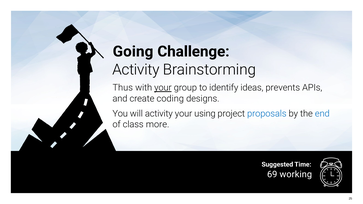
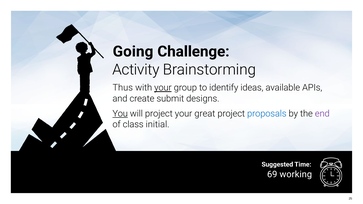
prevents: prevents -> available (283, 88)
coding: coding -> submit (170, 99)
You underline: none -> present (120, 114)
will activity: activity -> project (159, 114)
using: using -> great (205, 114)
end colour: blue -> purple (322, 114)
more: more -> initial (158, 125)
